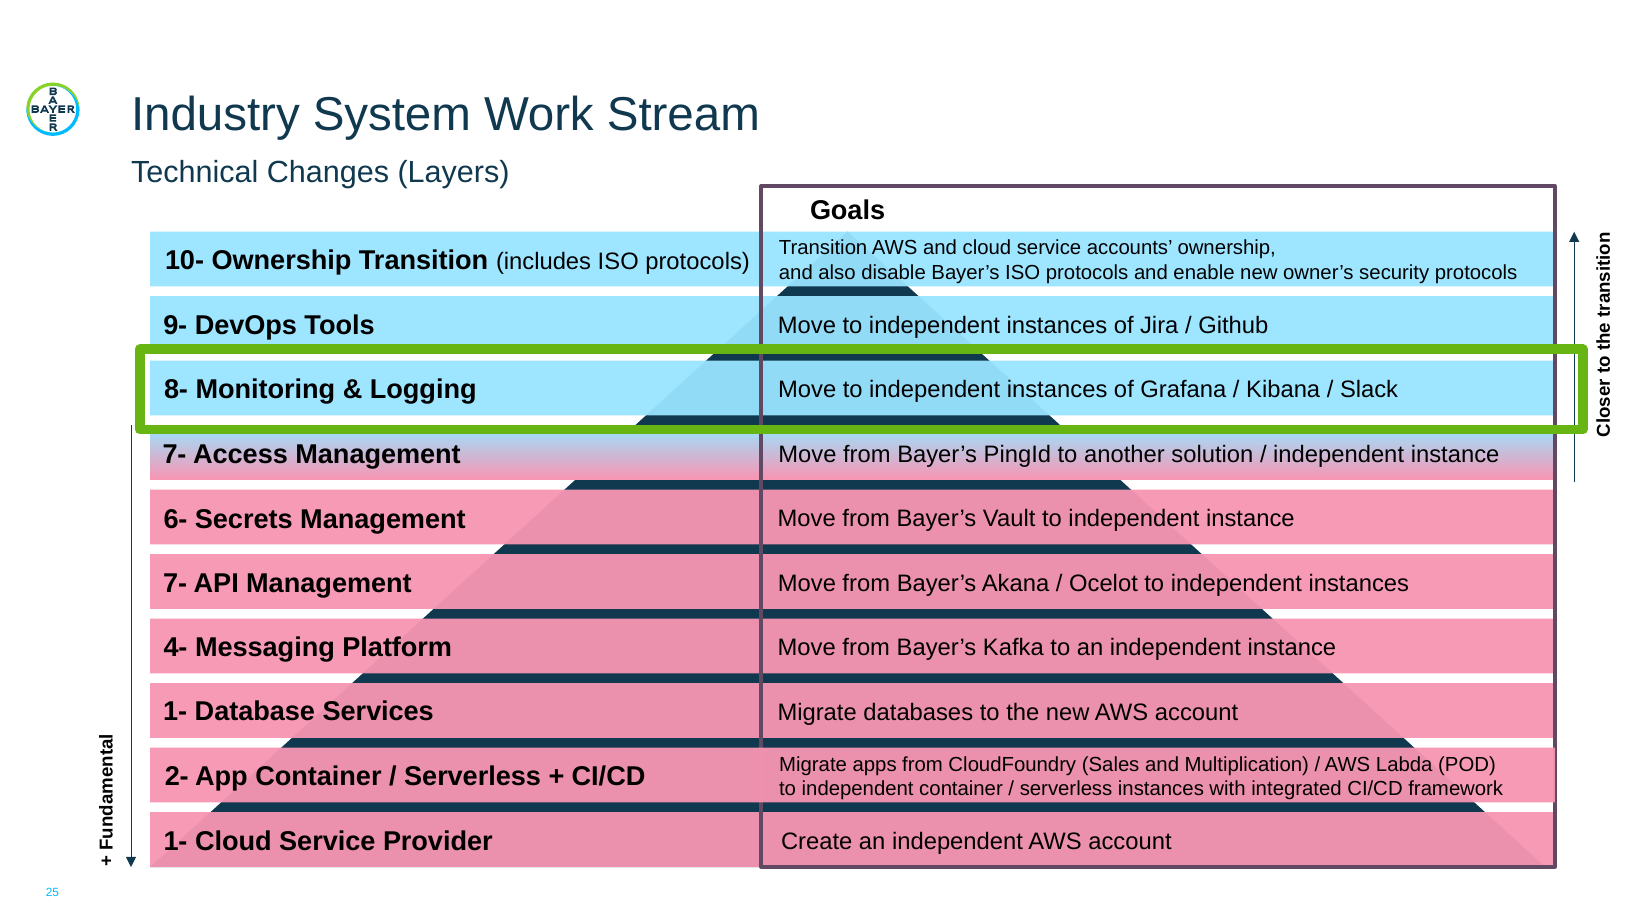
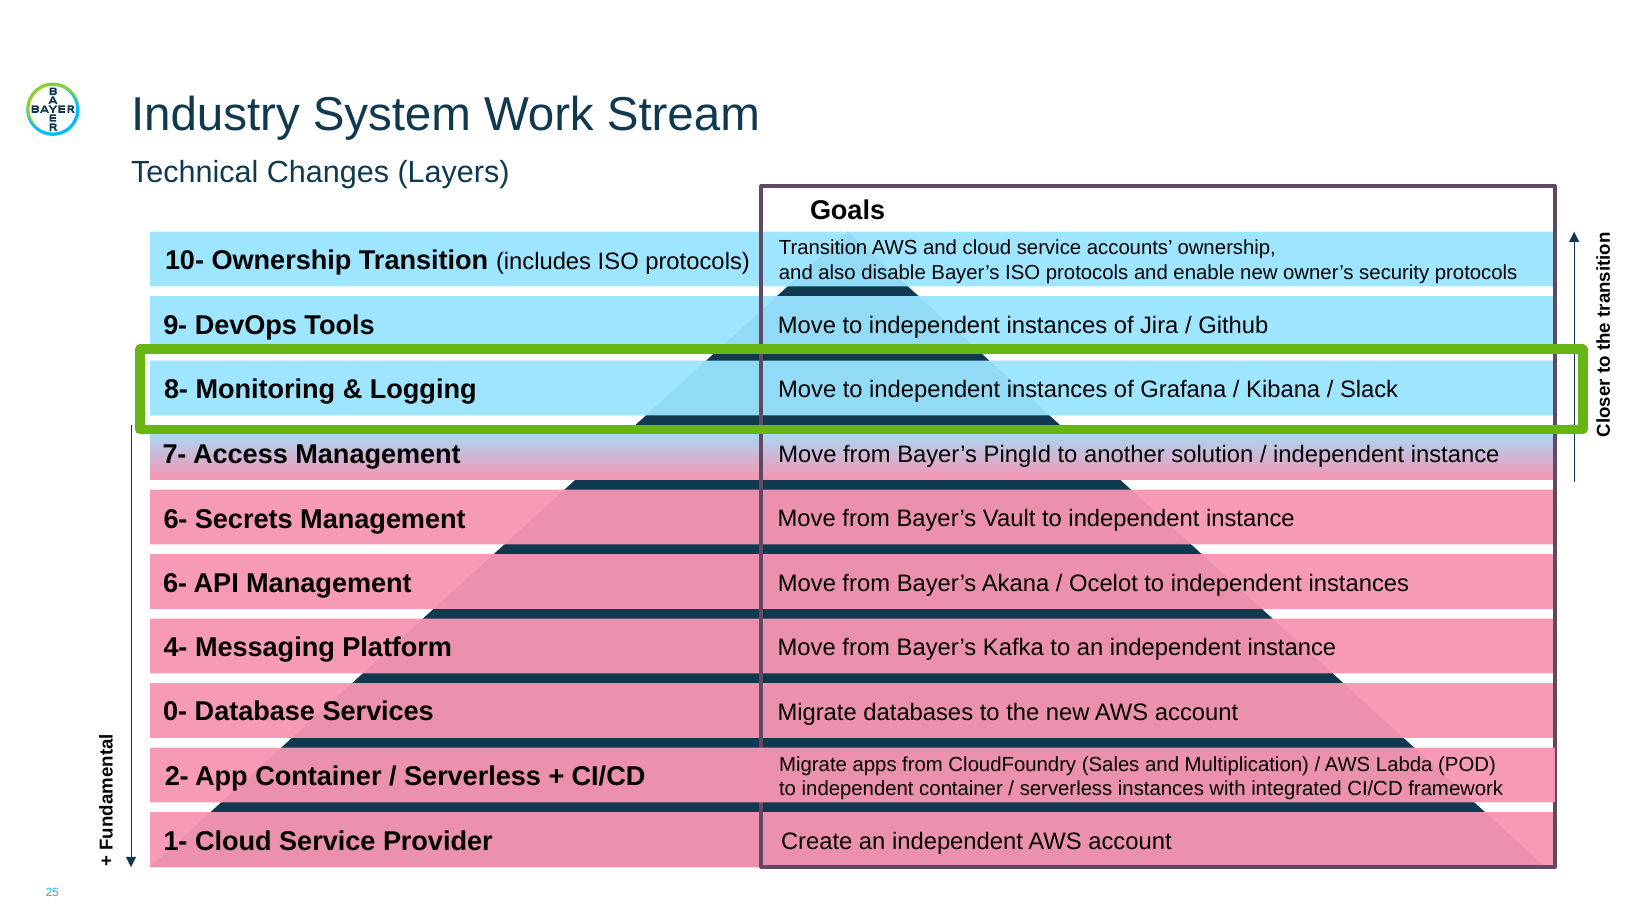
7-: 7- -> 6- (175, 583)
1-: 1- -> 0- (175, 712)
